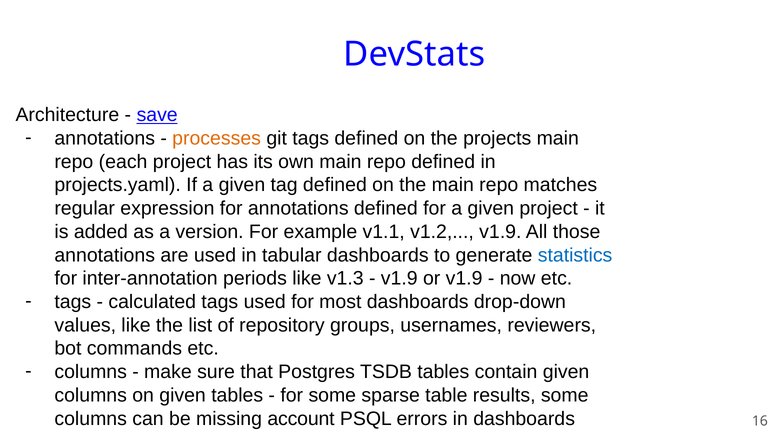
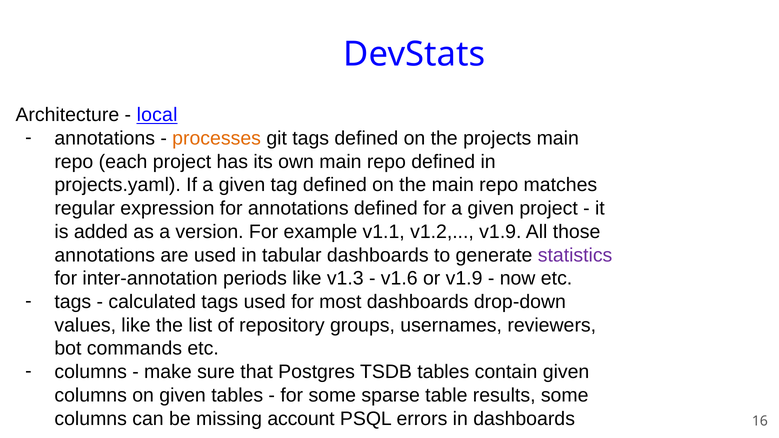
save: save -> local (157, 115)
statistics colour: blue -> purple (575, 255)
v1.9: v1.9 -> v1.6 (399, 279)
